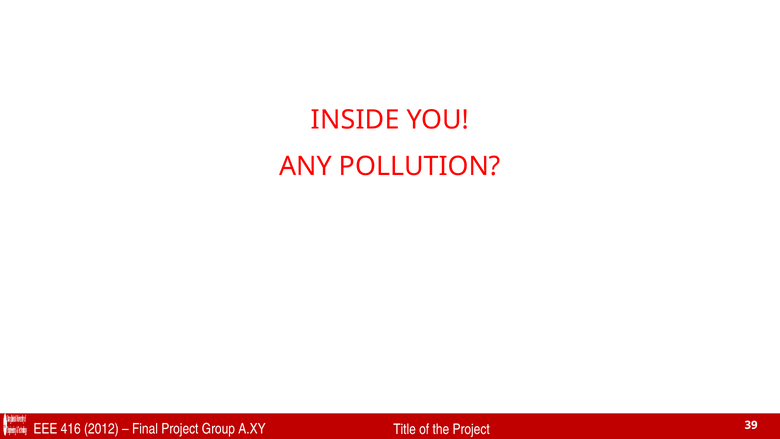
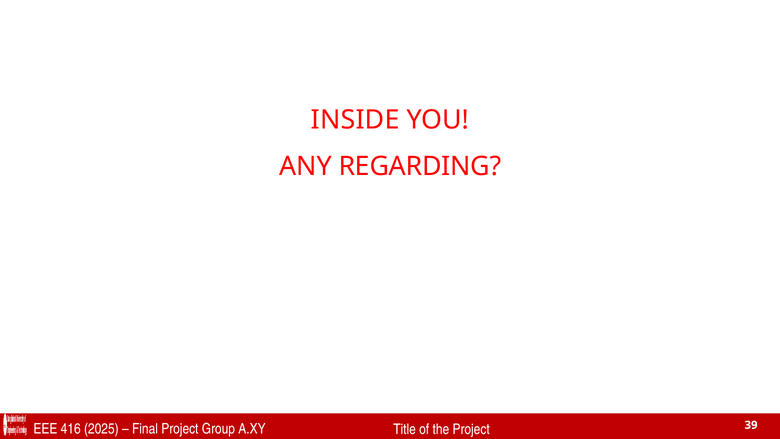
POLLUTION: POLLUTION -> REGARDING (420, 166)
2012: 2012 -> 2025 (101, 429)
